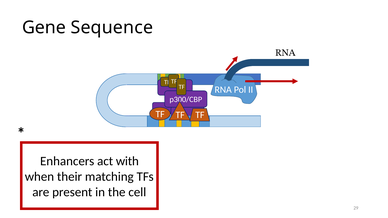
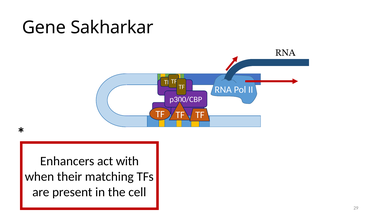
Sequence: Sequence -> Sakharkar (112, 27)
